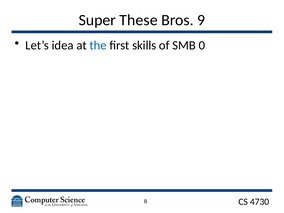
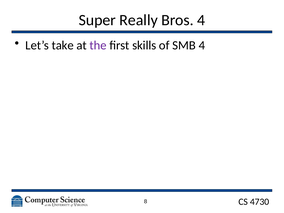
These: These -> Really (139, 20)
Bros 9: 9 -> 4 (201, 20)
idea: idea -> take (63, 45)
the colour: blue -> purple (98, 45)
SMB 0: 0 -> 4 (202, 45)
